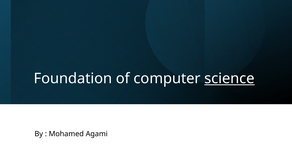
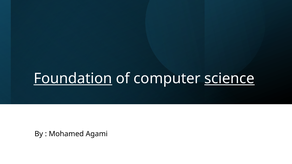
Foundation underline: none -> present (73, 79)
